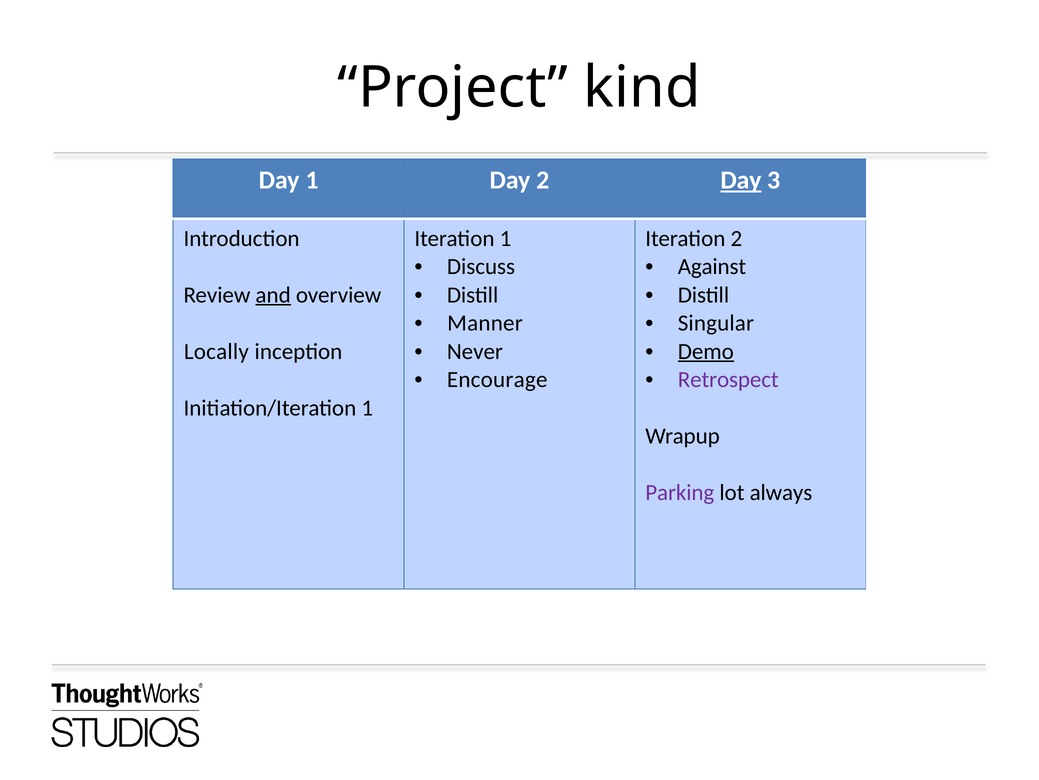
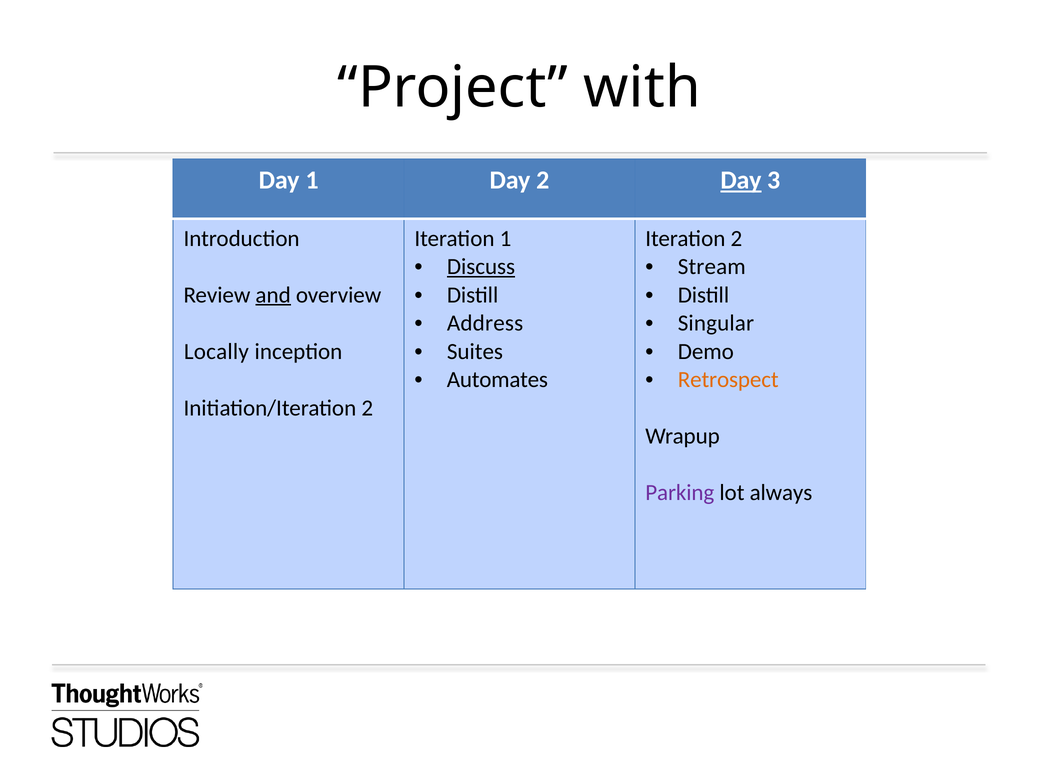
kind: kind -> with (642, 88)
Discuss underline: none -> present (481, 266)
Against: Against -> Stream (712, 266)
Manner: Manner -> Address (485, 323)
Never: Never -> Suites (475, 351)
Demo underline: present -> none (706, 351)
Encourage: Encourage -> Automates (497, 379)
Retrospect colour: purple -> orange (728, 379)
Initiation/Iteration 1: 1 -> 2 (367, 408)
